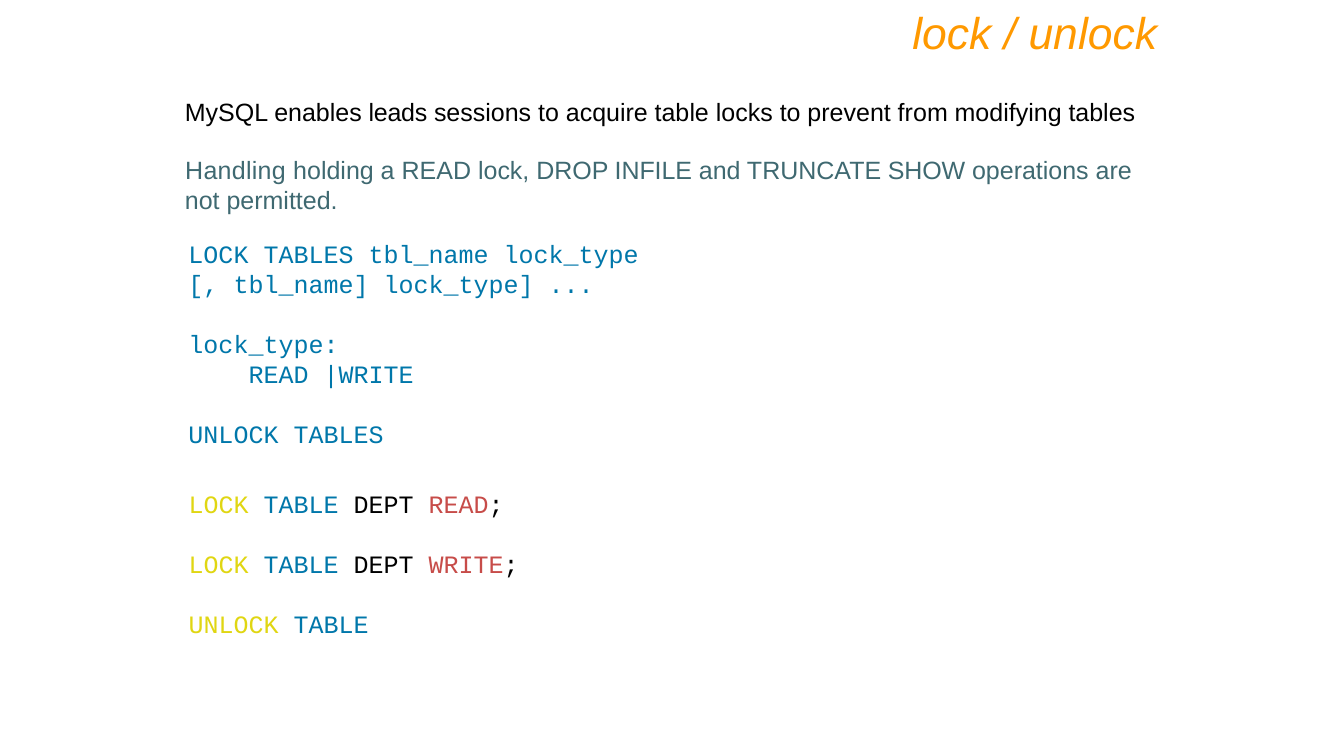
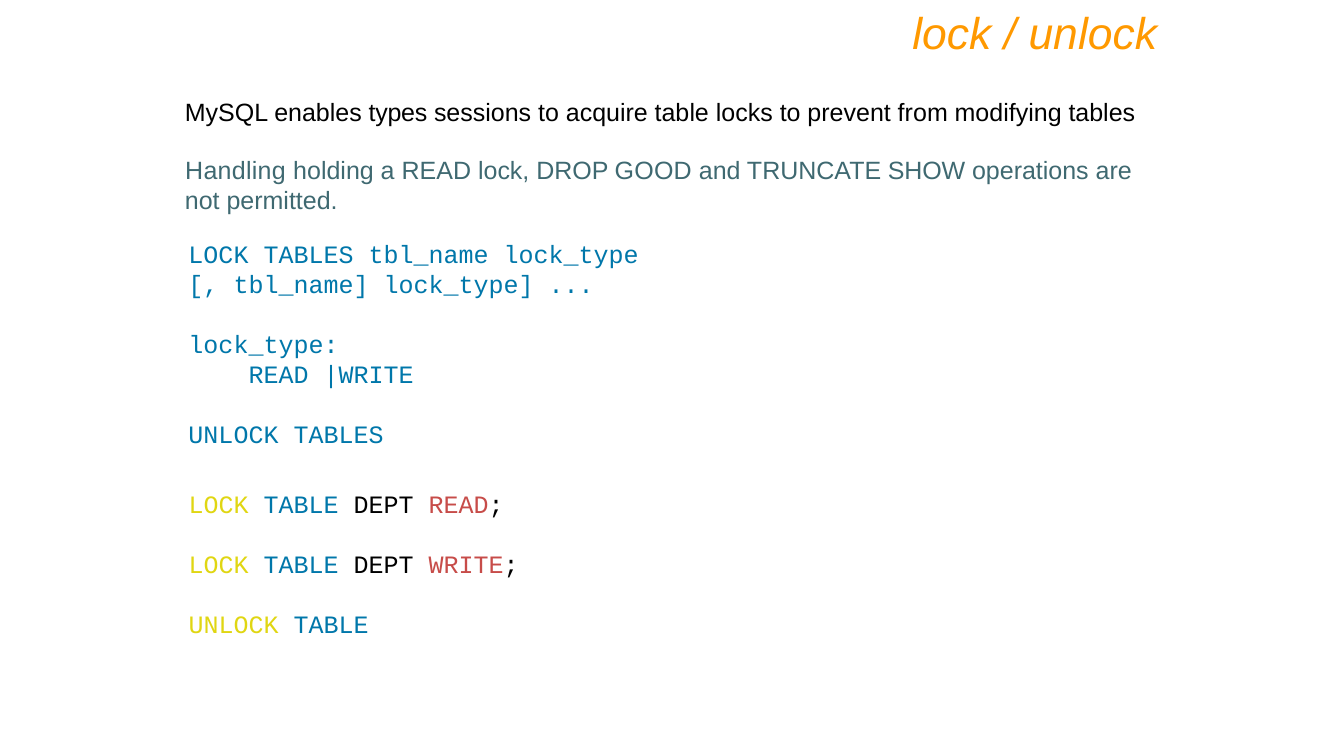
leads: leads -> types (398, 113)
INFILE: INFILE -> GOOD (653, 172)
